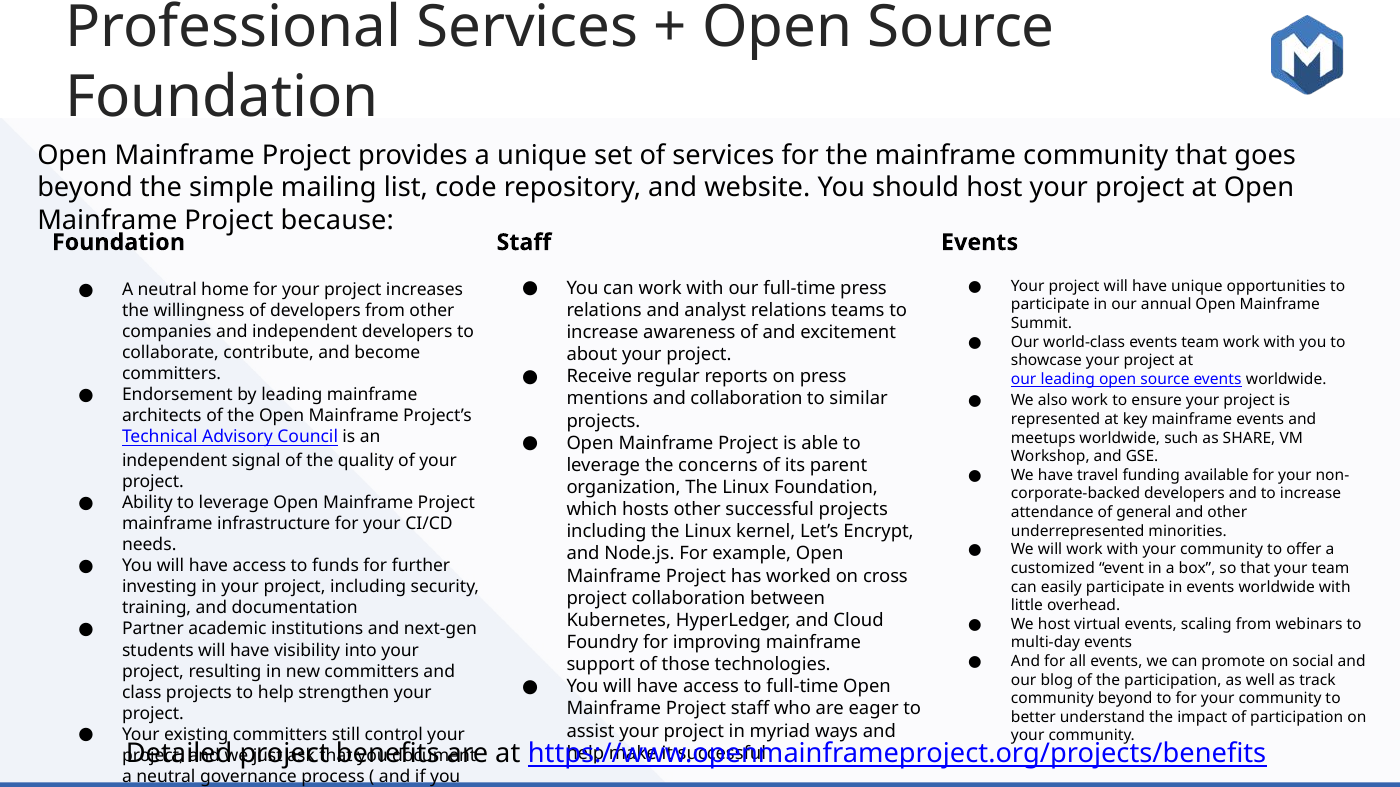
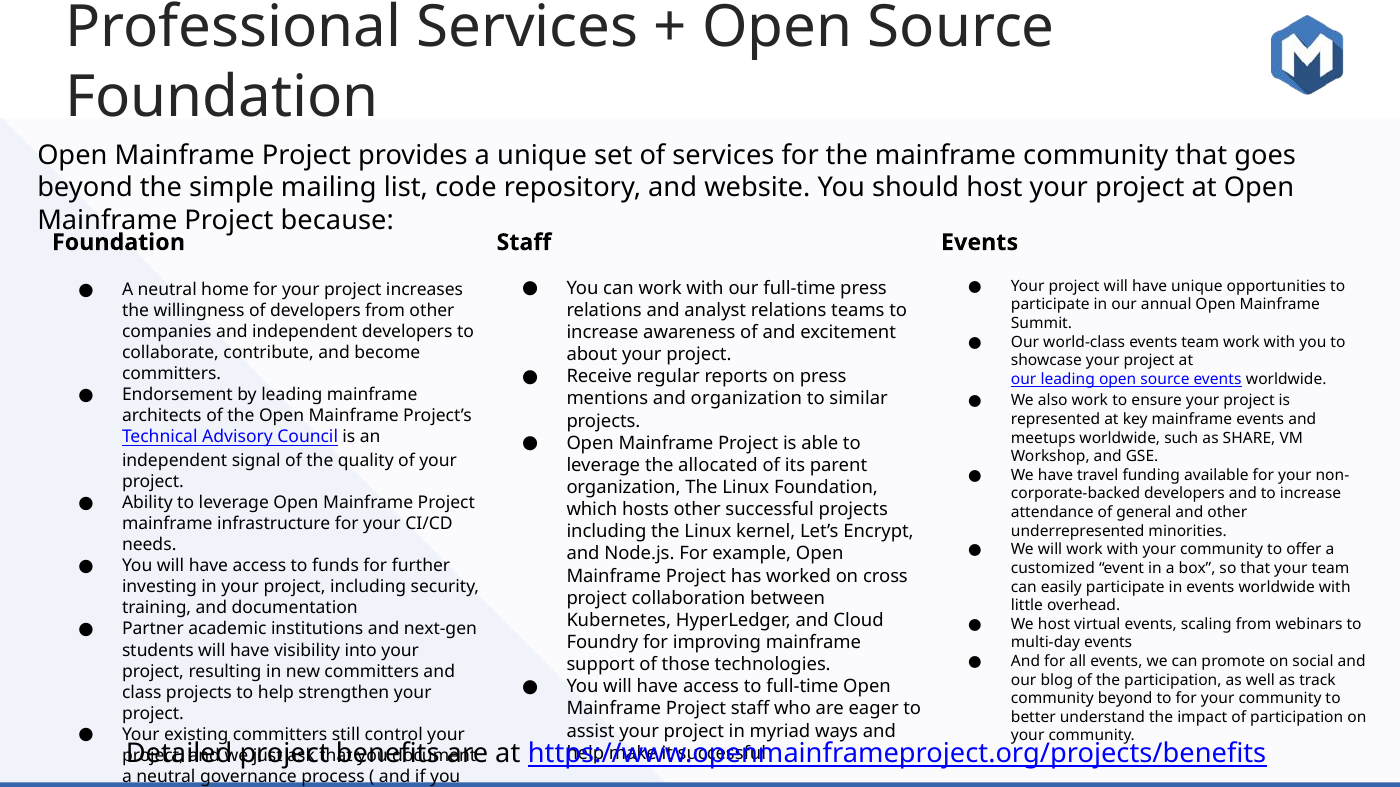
and collaboration: collaboration -> organization (746, 399)
concerns: concerns -> allocated (718, 466)
